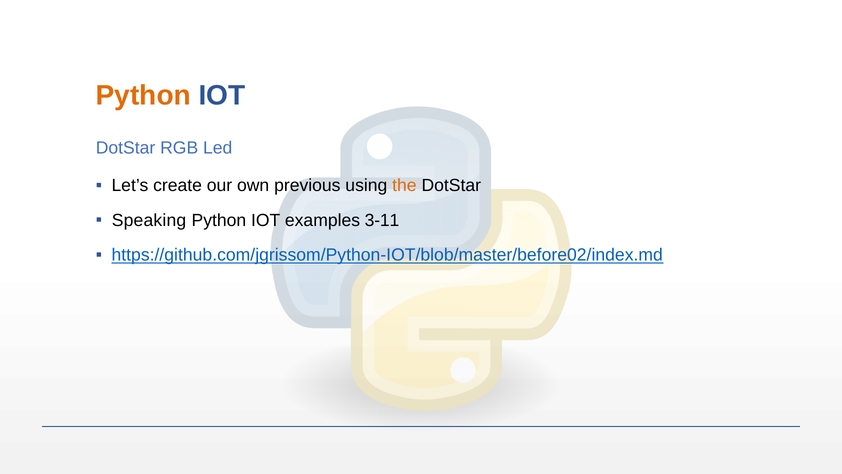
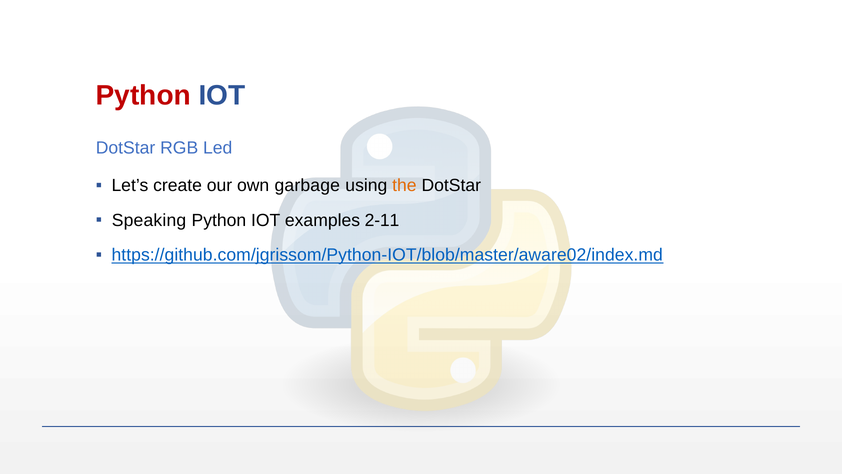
Python colour: orange -> red (143, 95)
previous: previous -> garbage (307, 185)
3-11: 3-11 -> 2-11 (382, 220)
https://github.com/jgrissom/Python-IOT/blob/master/before02/index.md: https://github.com/jgrissom/Python-IOT/blob/master/before02/index.md -> https://github.com/jgrissom/Python-IOT/blob/master/aware02/index.md (387, 255)
